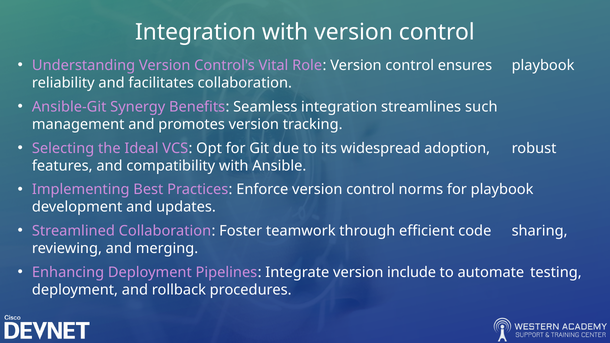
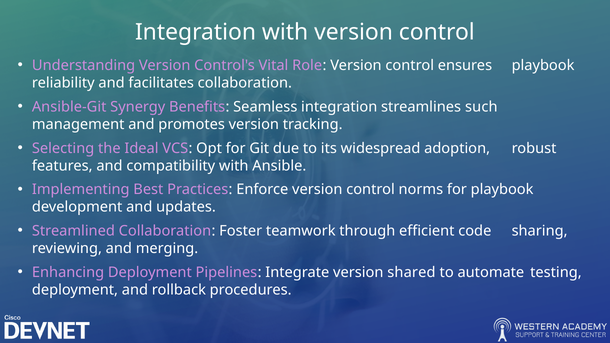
include: include -> shared (411, 272)
